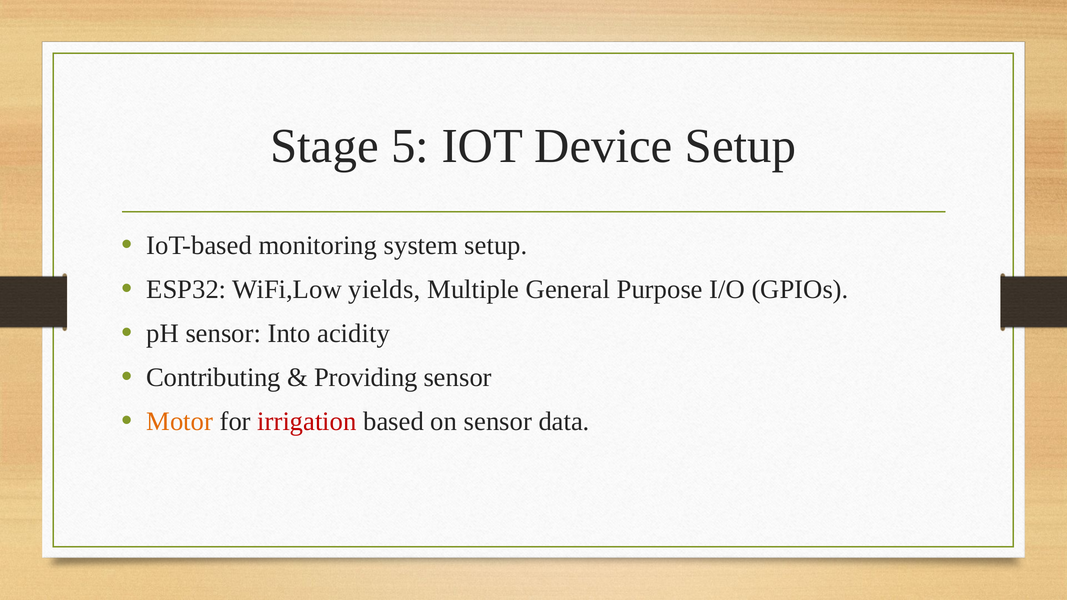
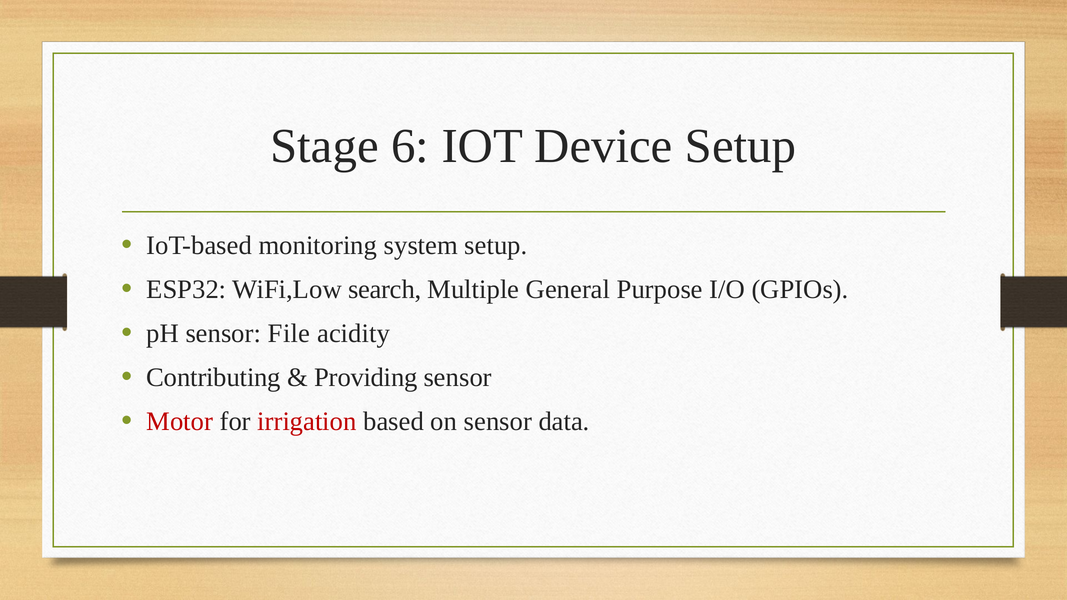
5: 5 -> 6 (410, 146)
yields: yields -> search (385, 290)
Into: Into -> File (289, 334)
Motor colour: orange -> red (180, 422)
